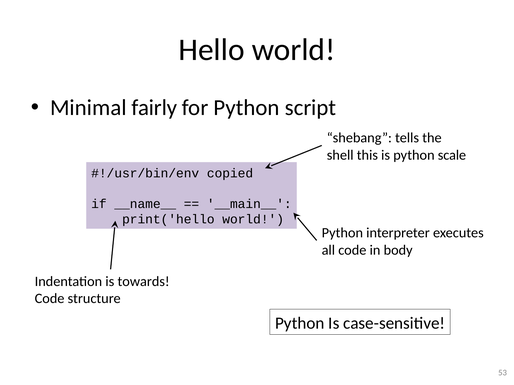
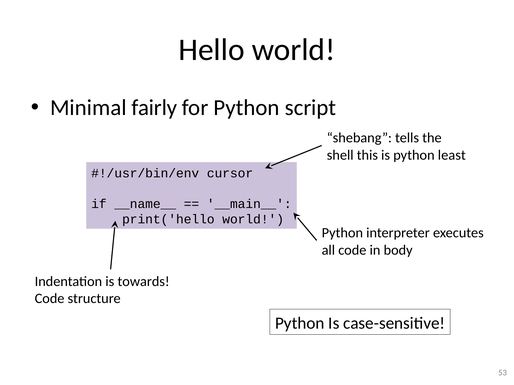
scale: scale -> least (452, 155)
copied: copied -> cursor (230, 173)
